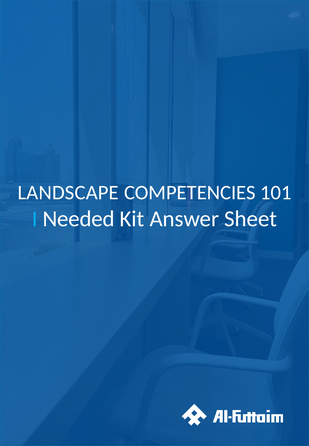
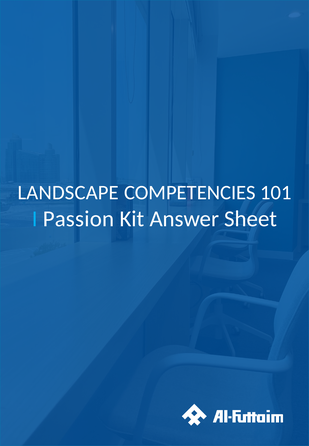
Needed: Needed -> Passion (78, 219)
